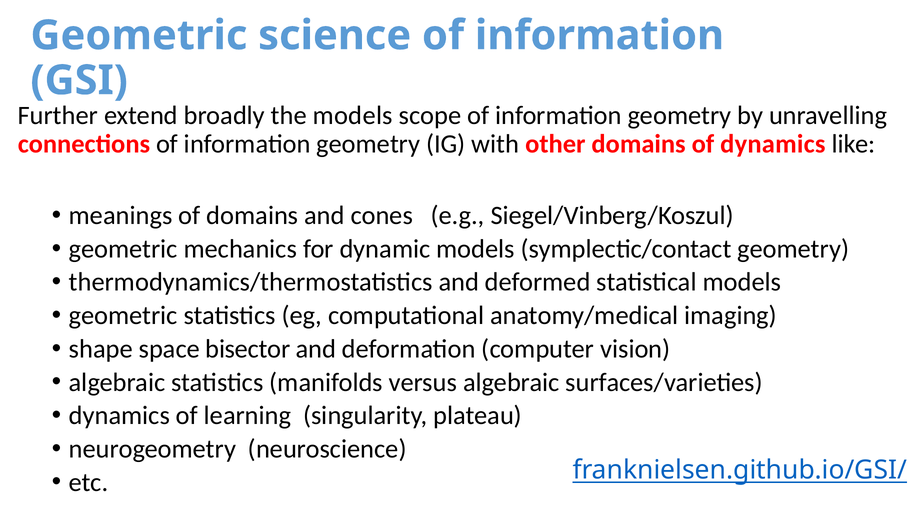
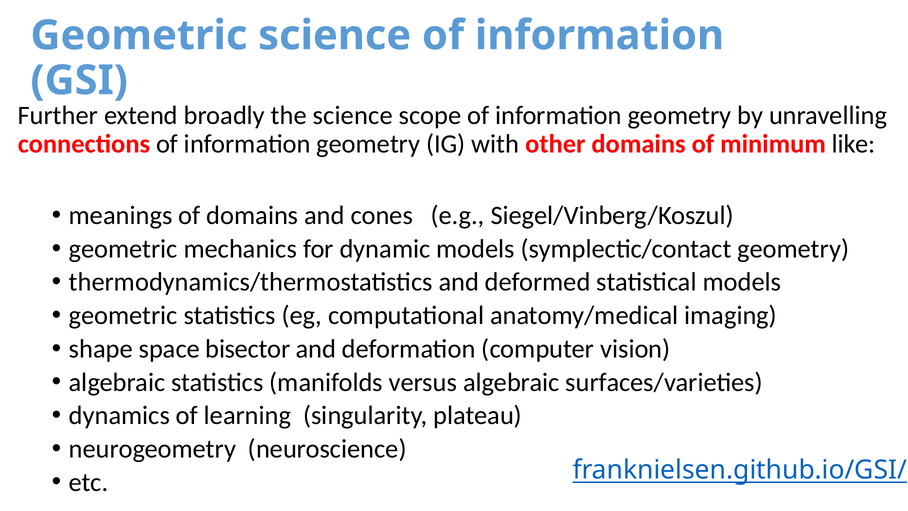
the models: models -> science (353, 115)
of dynamics: dynamics -> minimum (773, 144)
